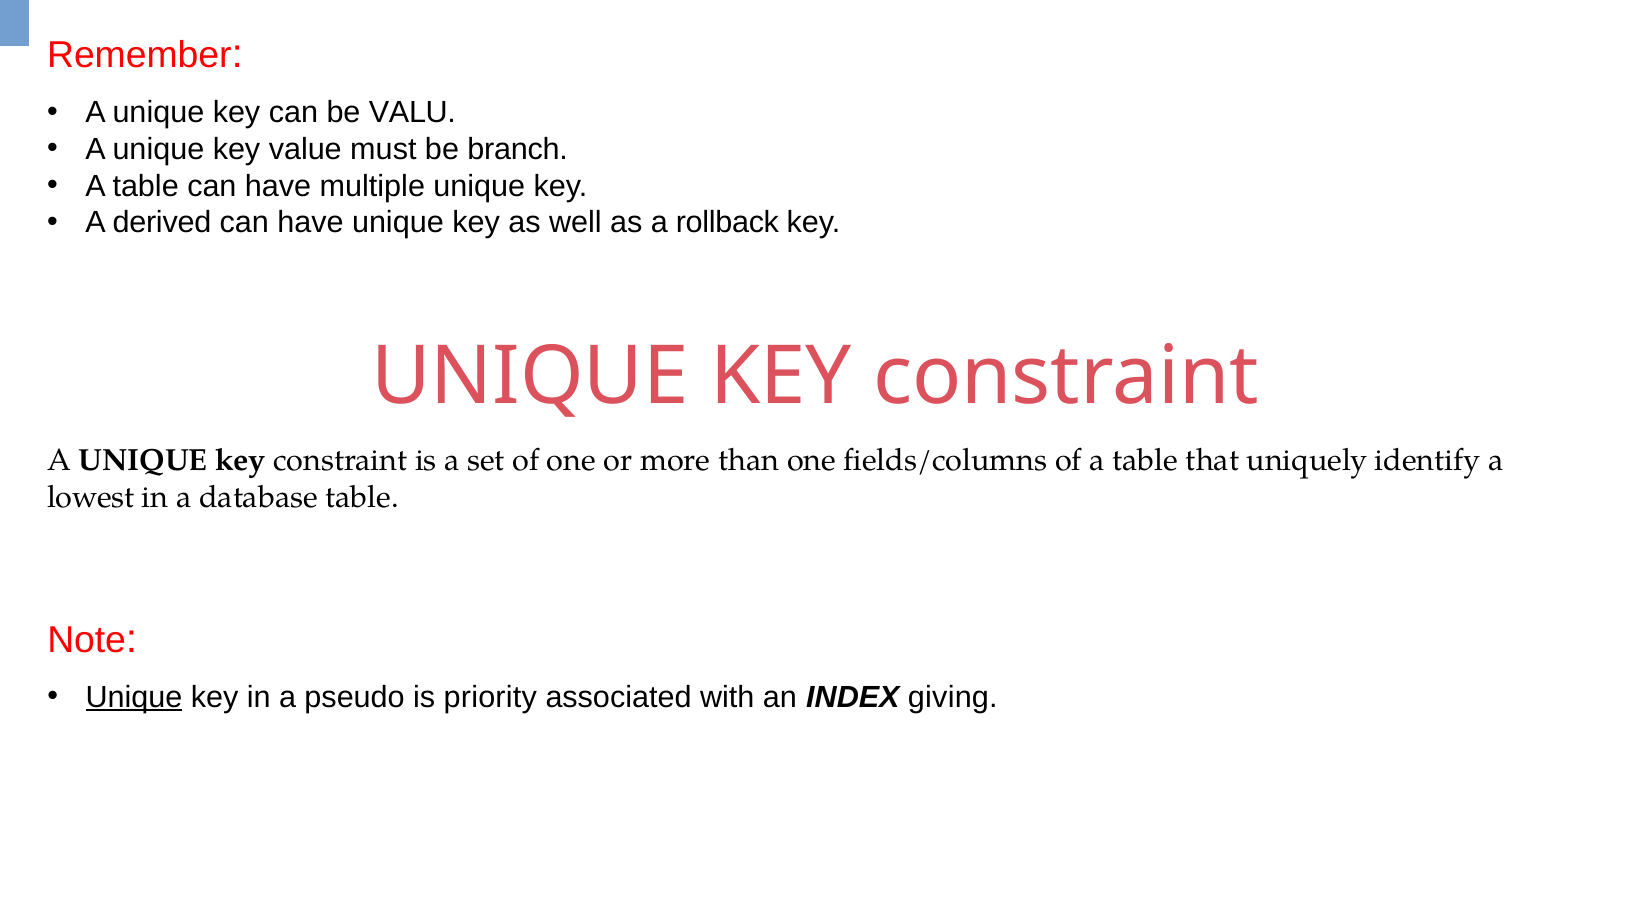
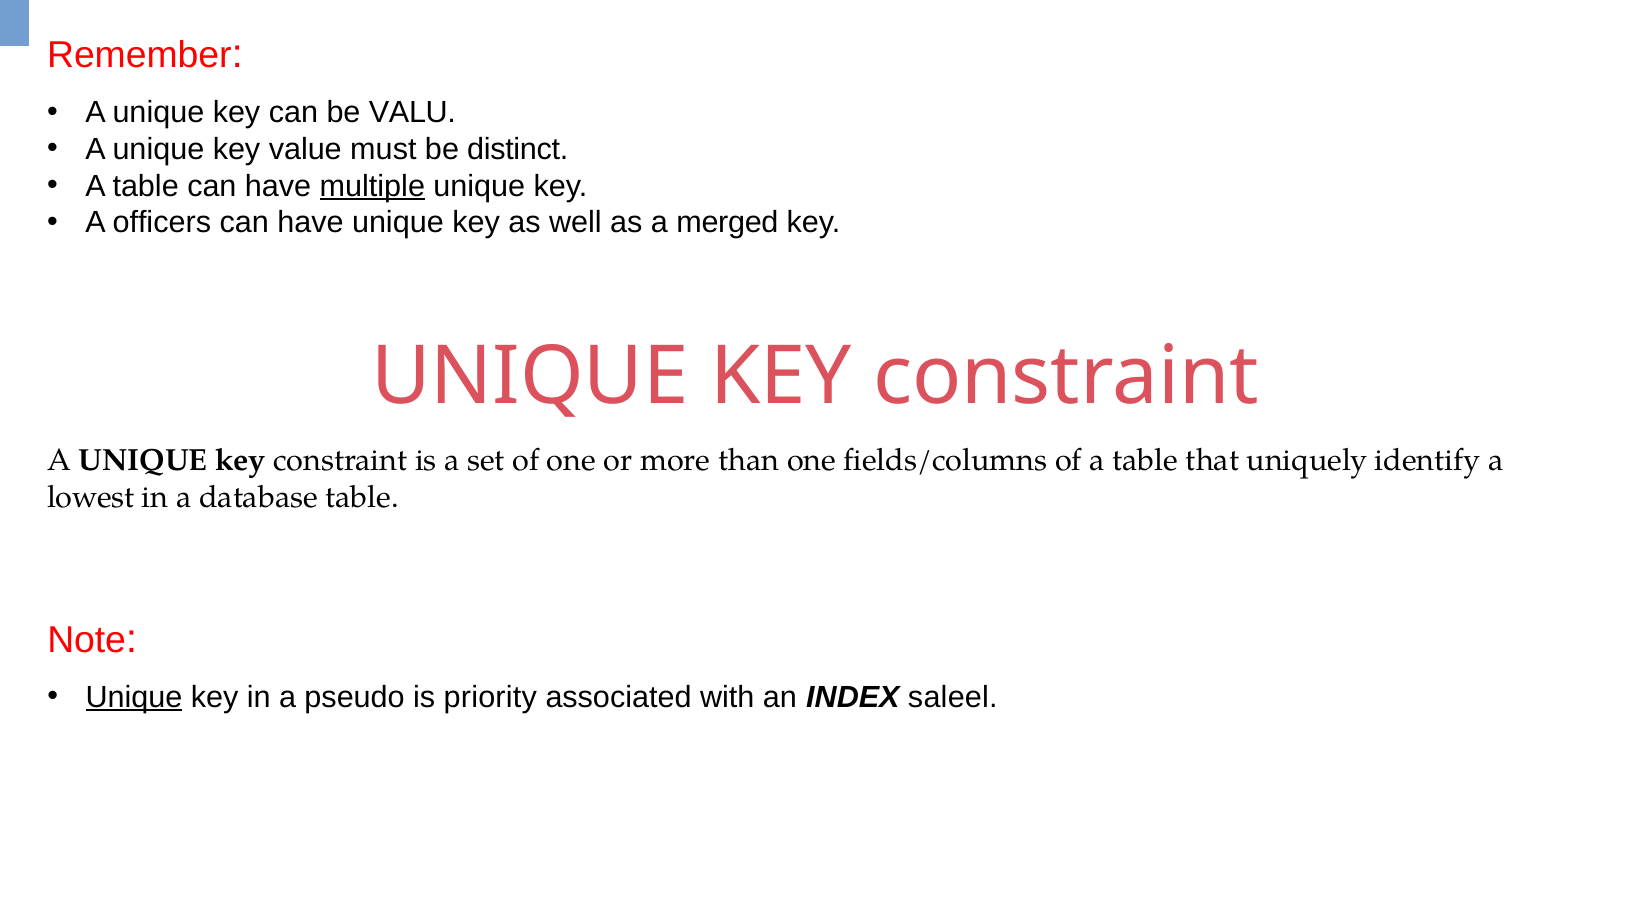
branch: branch -> distinct (518, 149)
multiple underline: none -> present (372, 186)
derived: derived -> officers (162, 223)
rollback: rollback -> merged (727, 223)
giving: giving -> saleel (953, 697)
